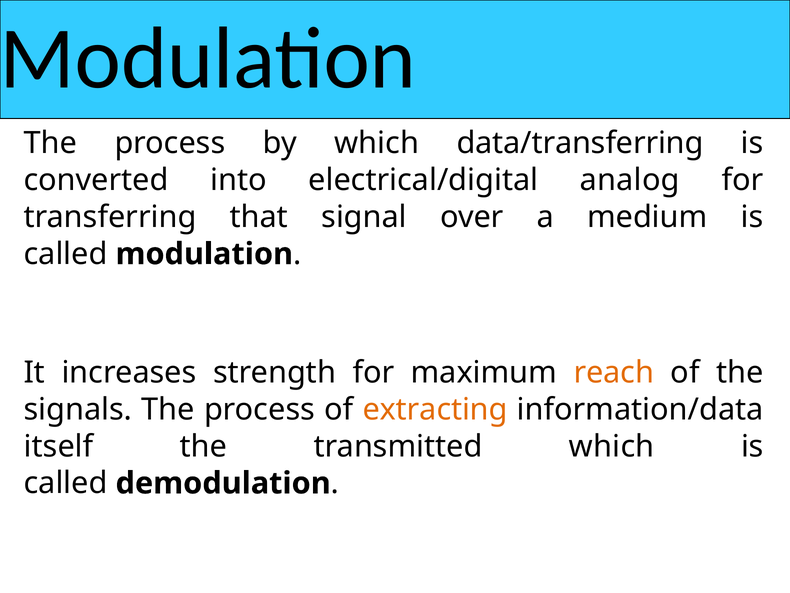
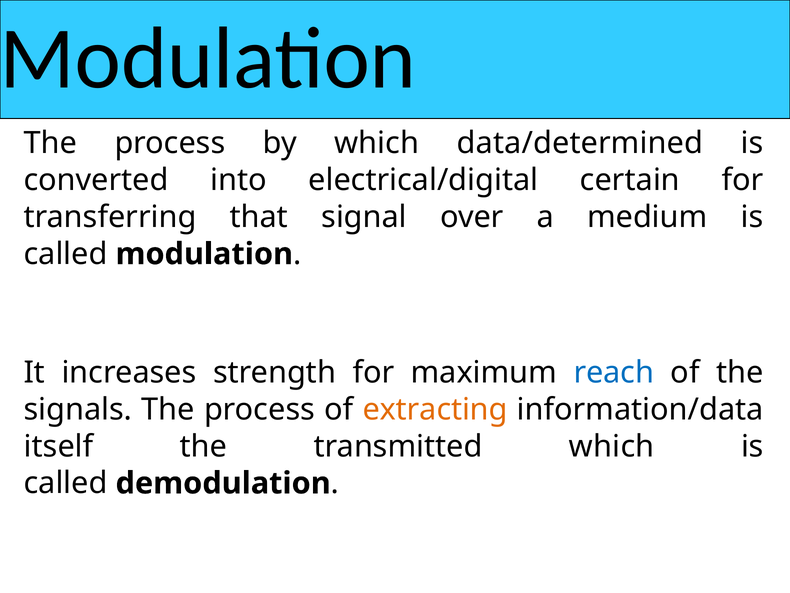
data/transferring: data/transferring -> data/determined (580, 143)
analog: analog -> certain (630, 180)
reach colour: orange -> blue (614, 372)
